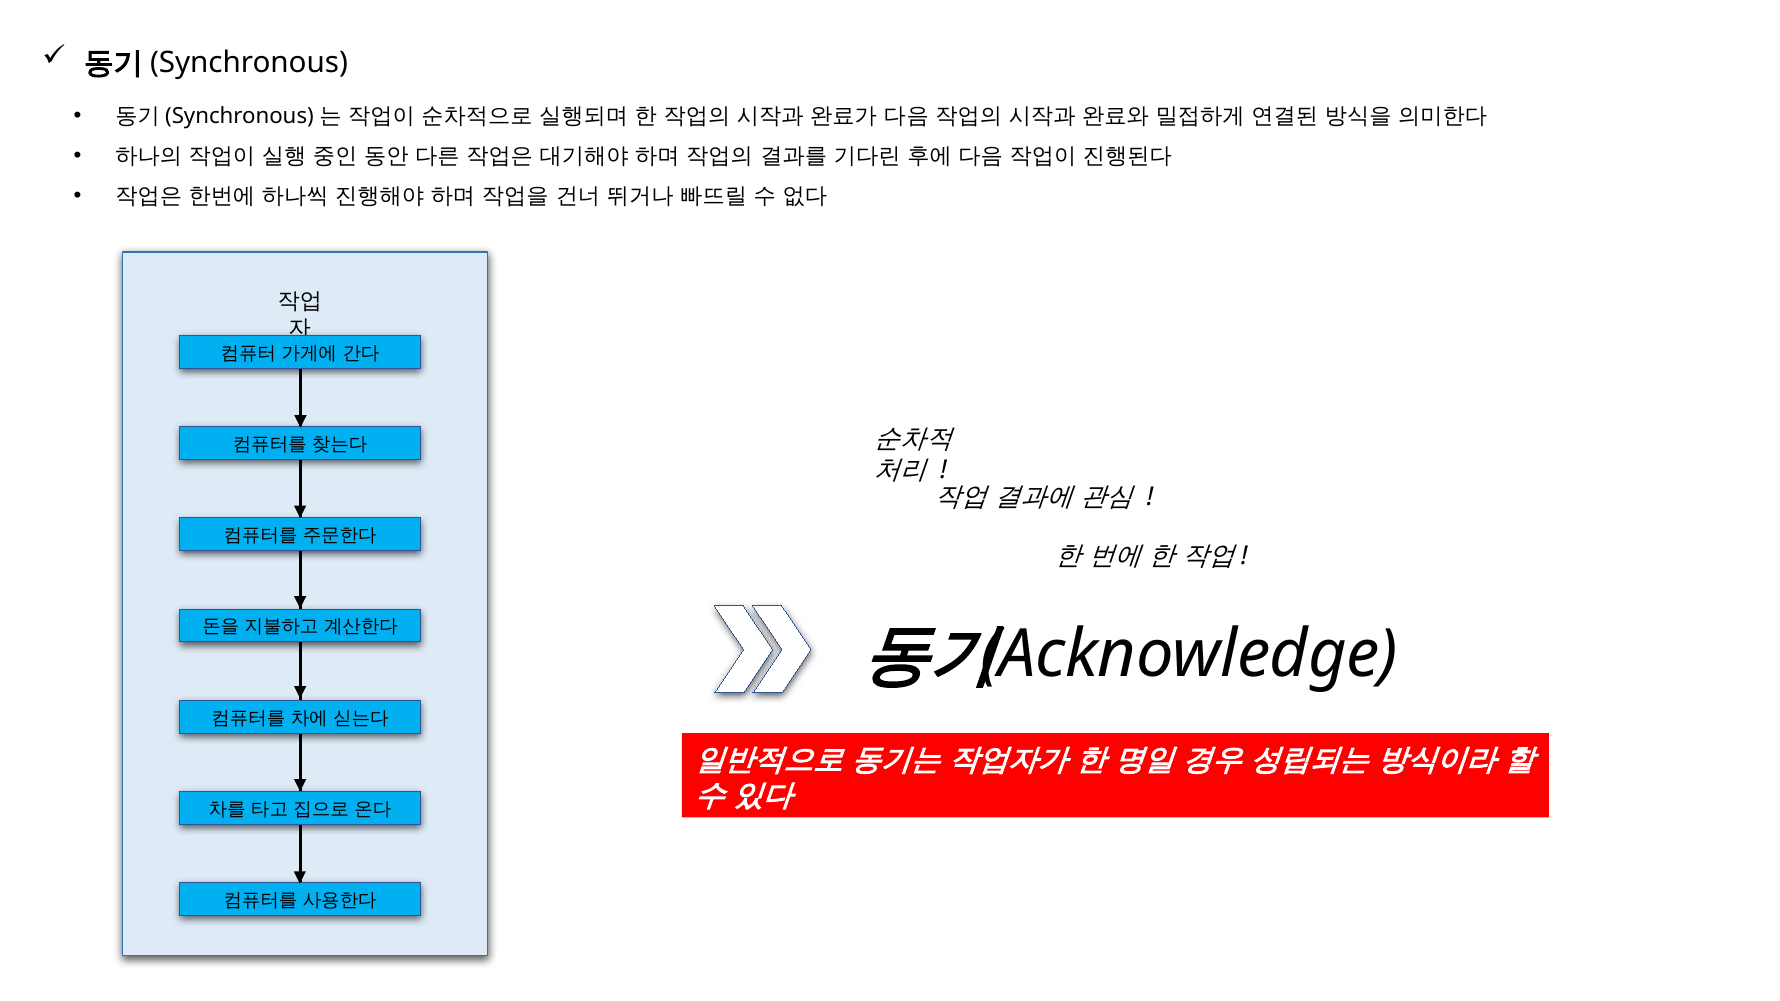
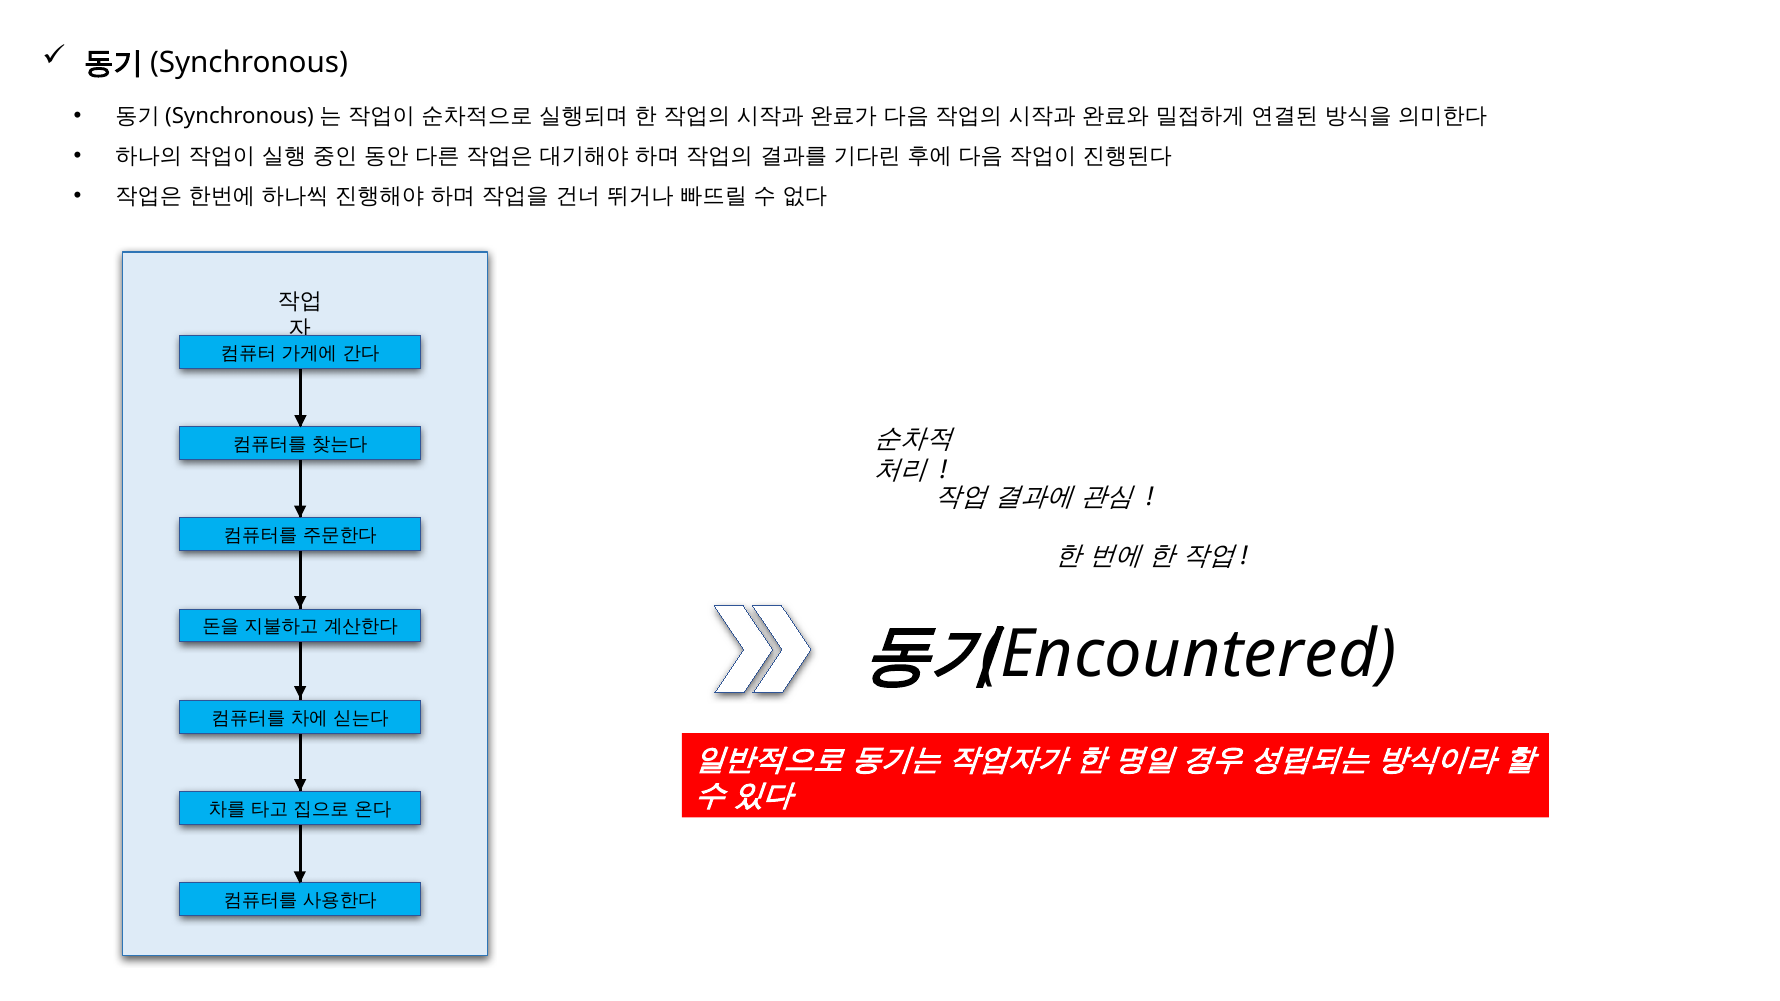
Acknowledge: Acknowledge -> Encountered (1189, 655)
